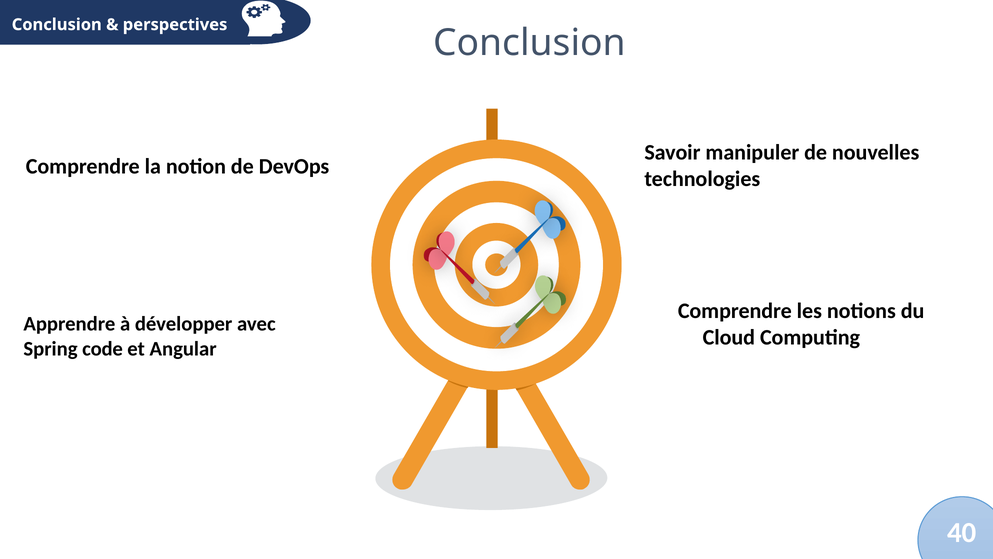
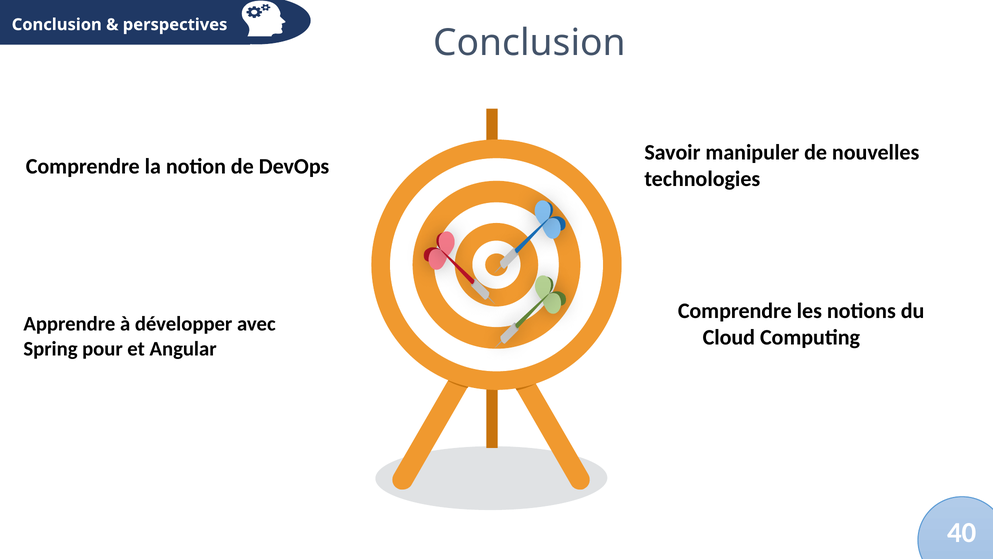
code: code -> pour (102, 349)
